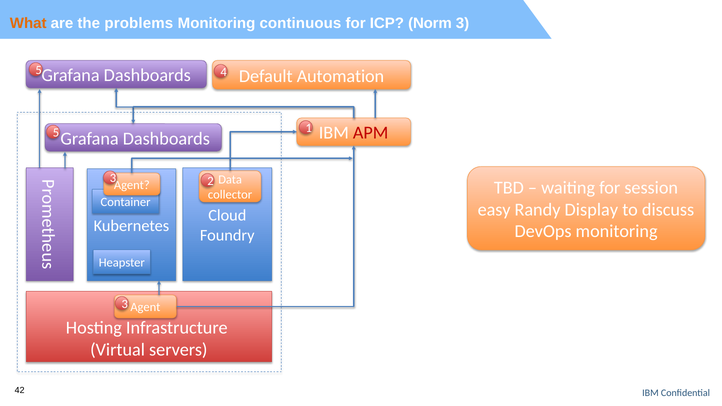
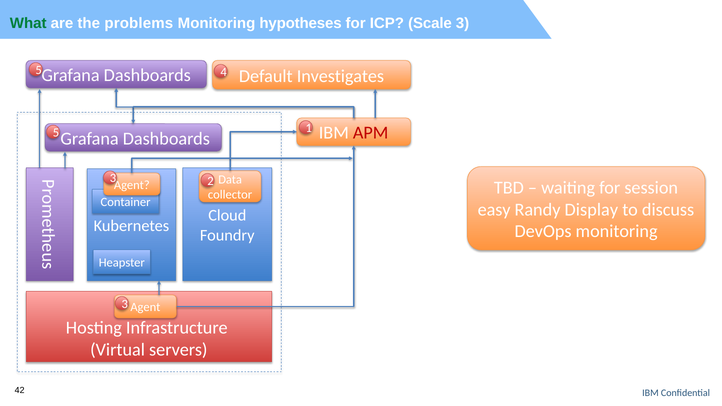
What colour: orange -> green (28, 23)
continuous: continuous -> hypotheses (301, 23)
Norm: Norm -> Scale (430, 23)
Automation: Automation -> Investigates (340, 76)
